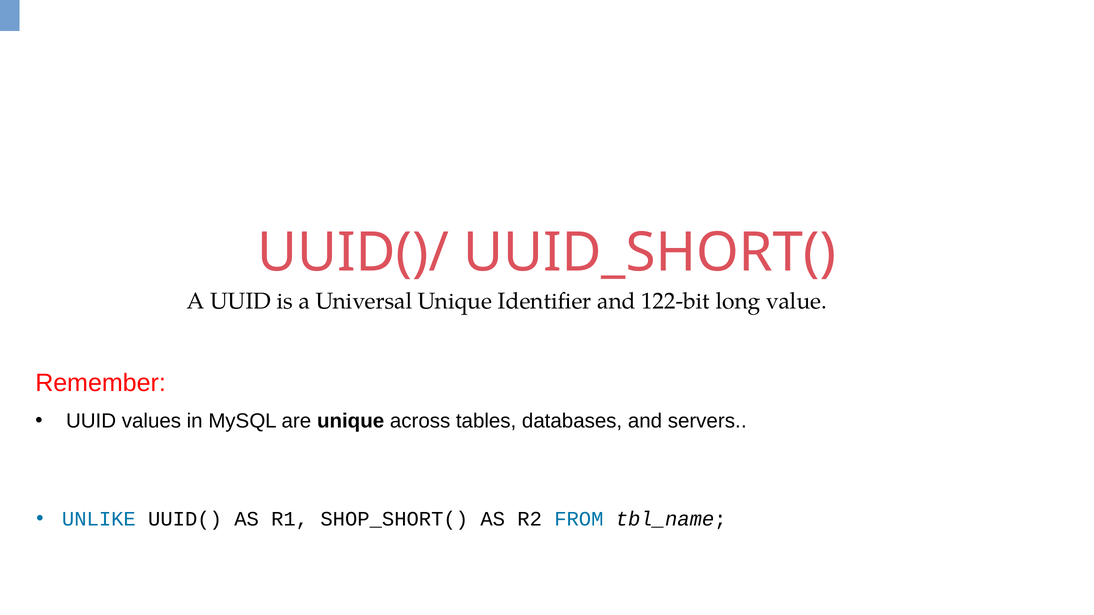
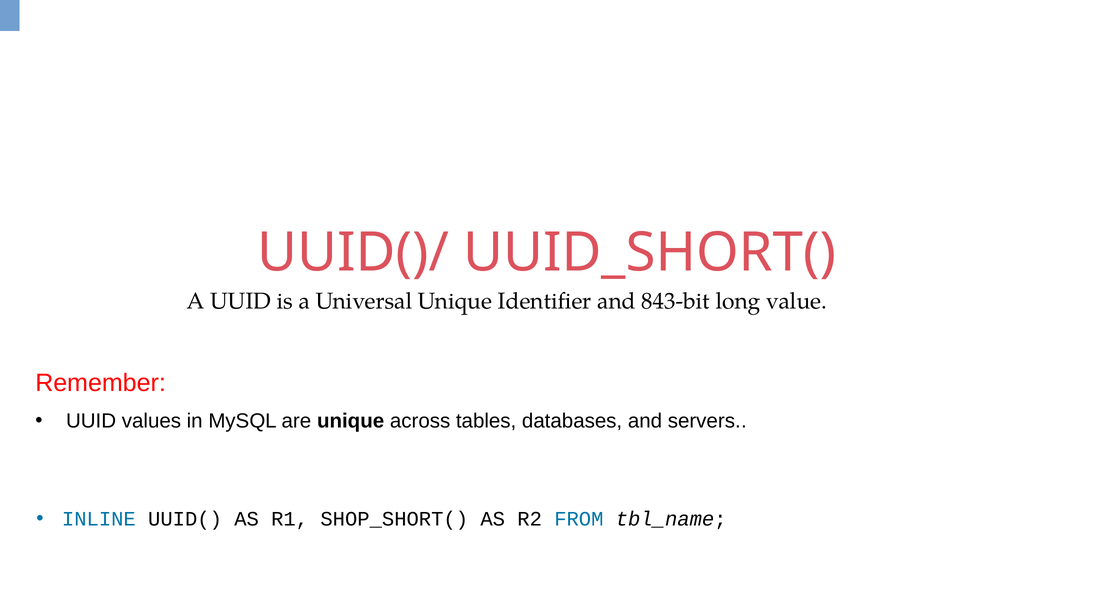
122-bit: 122-bit -> 843-bit (676, 302)
UNLIKE: UNLIKE -> INLINE (99, 519)
